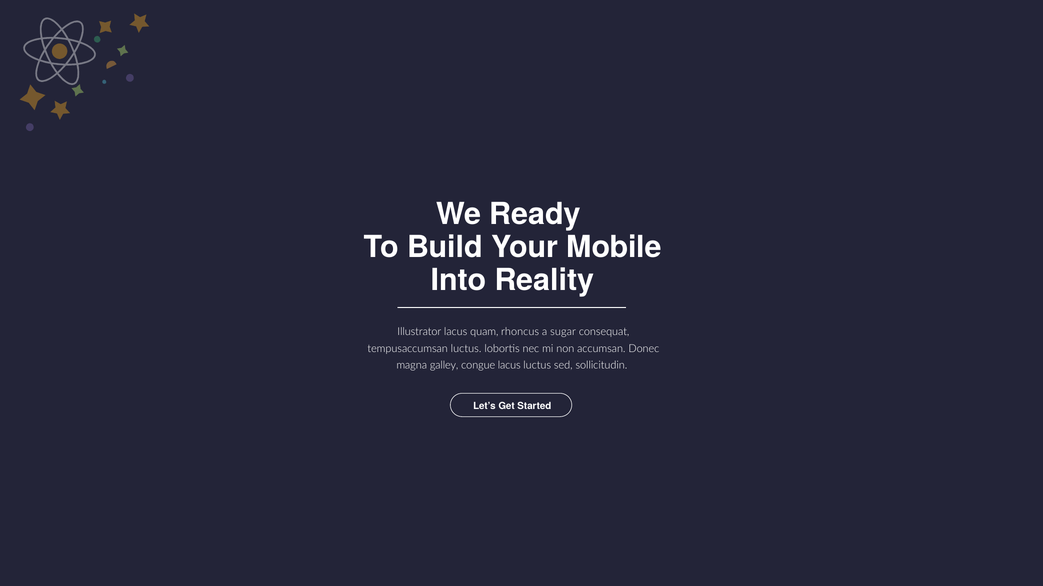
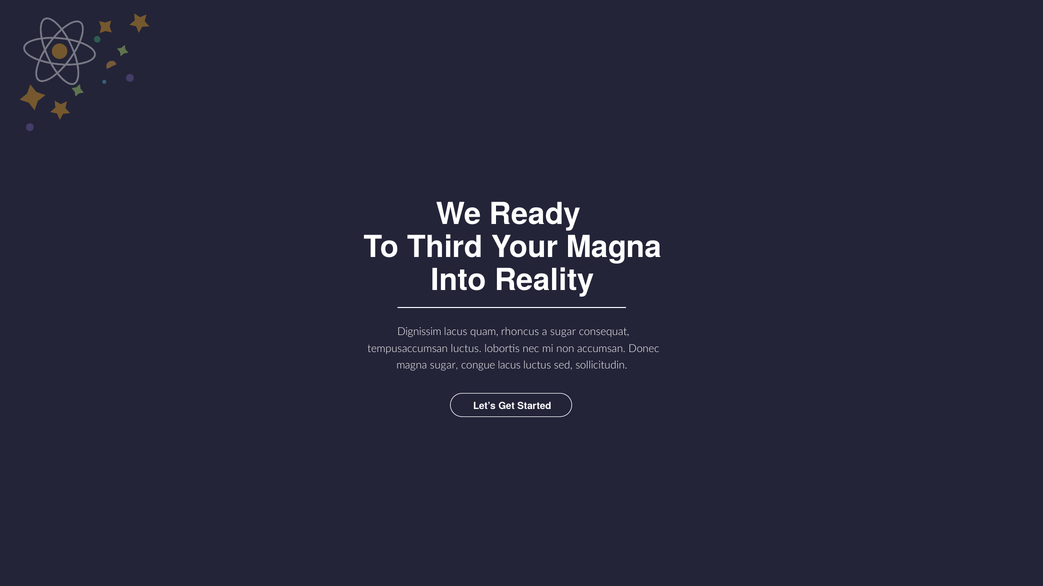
Build: Build -> Third (445, 247)
Your Mobile: Mobile -> Magna (614, 247)
Illustrator: Illustrator -> Dignissim (419, 332)
magna galley: galley -> sugar (444, 366)
